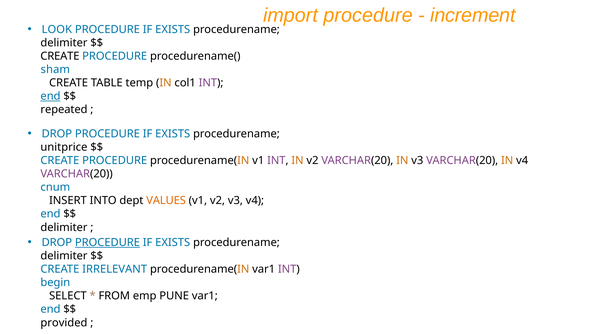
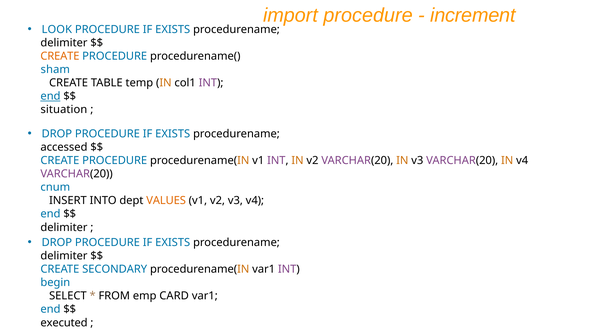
CREATE colour: black -> orange (60, 56)
repeated: repeated -> situation (64, 110)
unitprice: unitprice -> accessed (64, 147)
PROCEDURE underline: present -> none (107, 243)
IRRELEVANT: IRRELEVANT -> SECONDARY (115, 269)
PUNE: PUNE -> CARD (174, 296)
provided: provided -> executed (64, 323)
